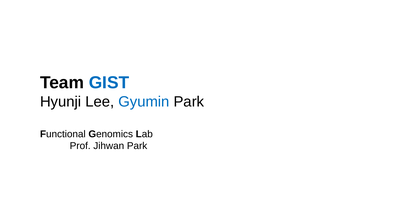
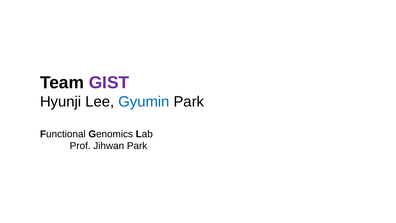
GIST colour: blue -> purple (109, 82)
